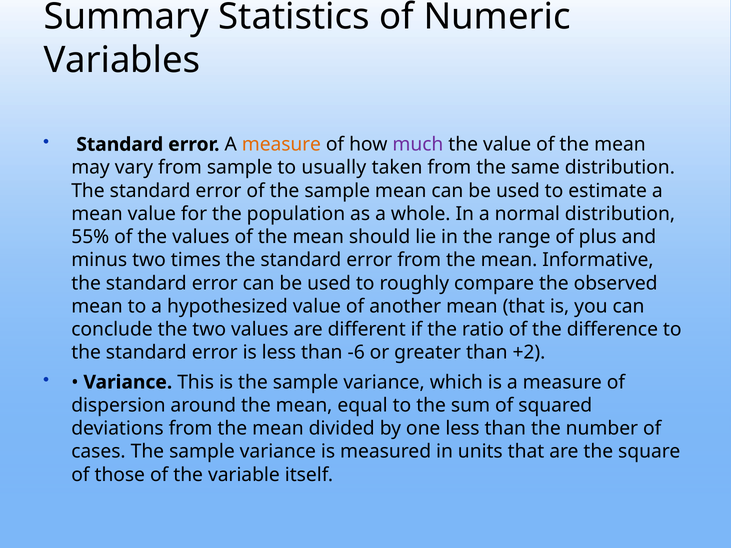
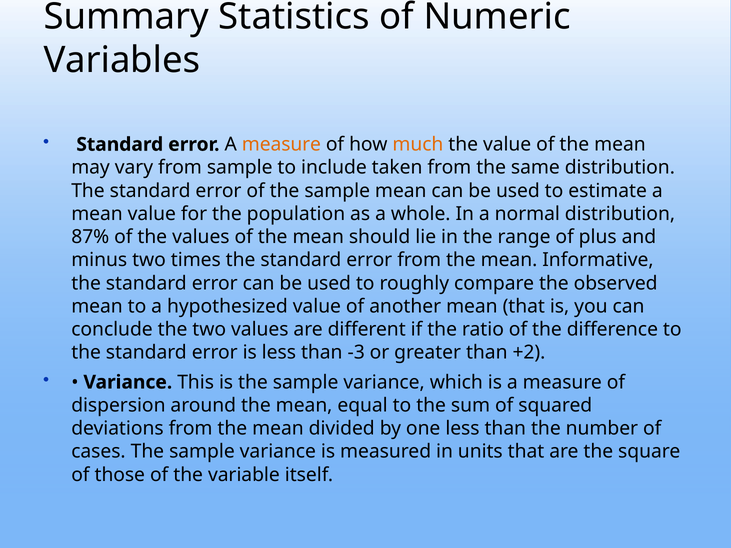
much colour: purple -> orange (418, 144)
usually: usually -> include (334, 168)
55%: 55% -> 87% (90, 237)
-6: -6 -> -3 (356, 353)
